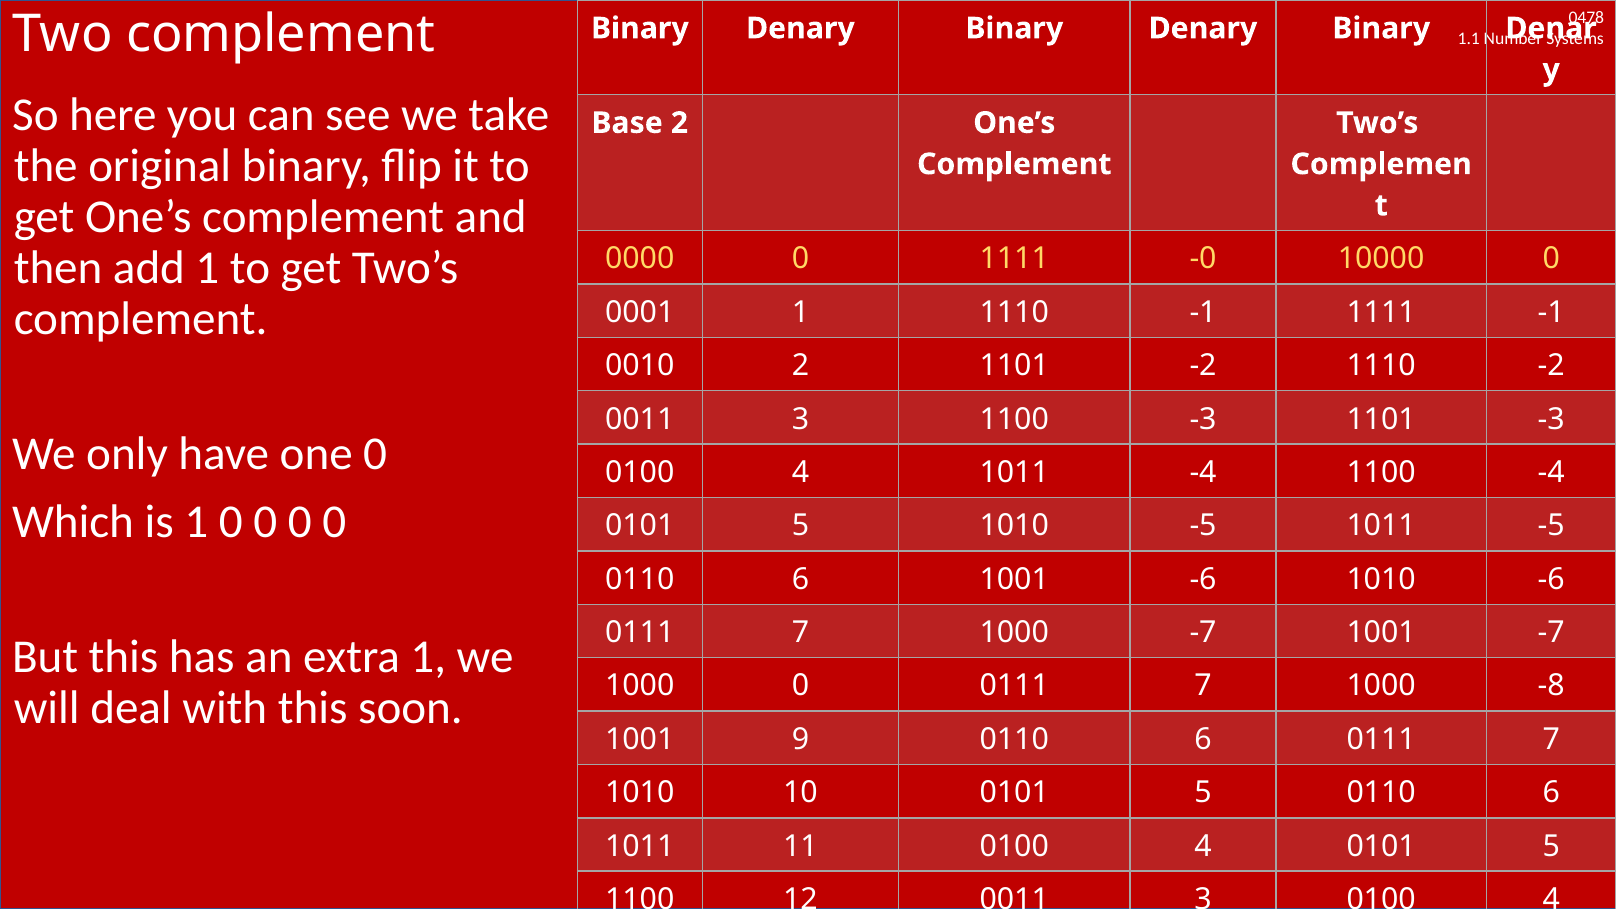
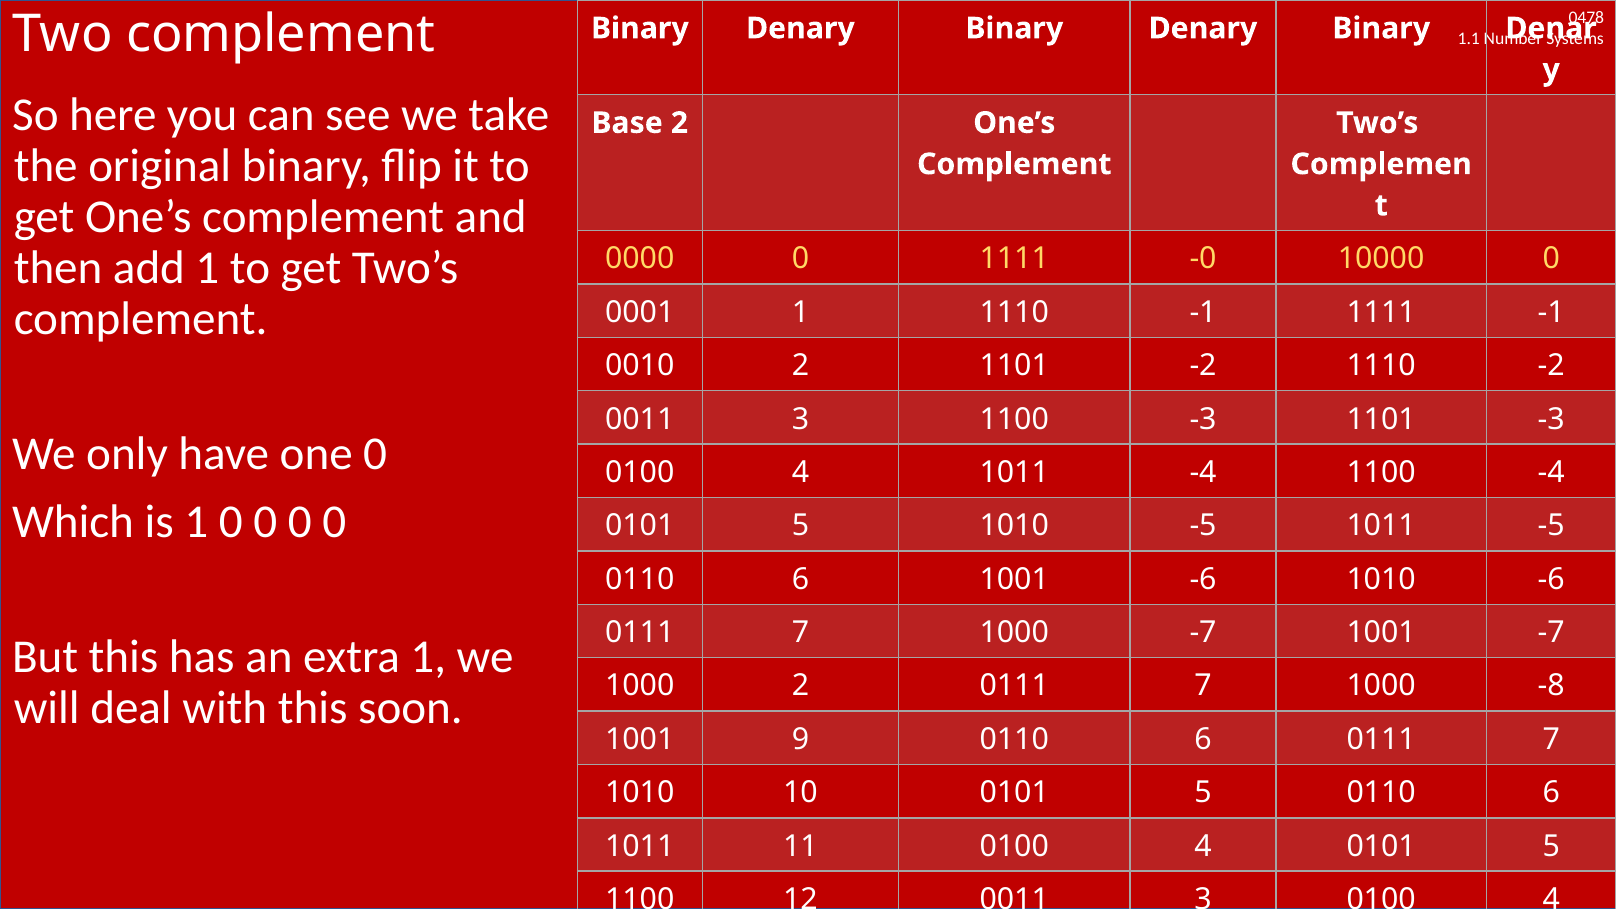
1000 0: 0 -> 2 (801, 686)
